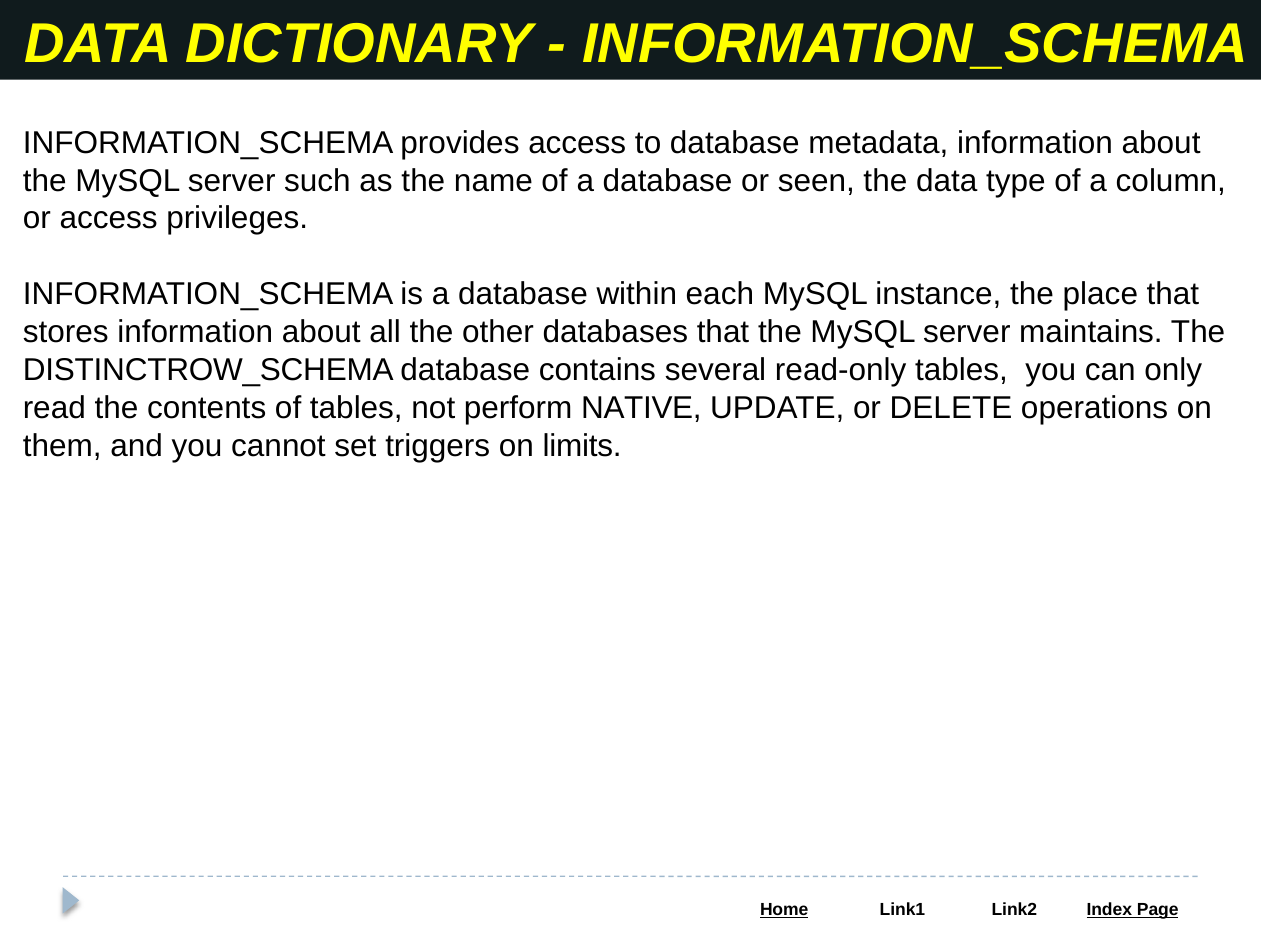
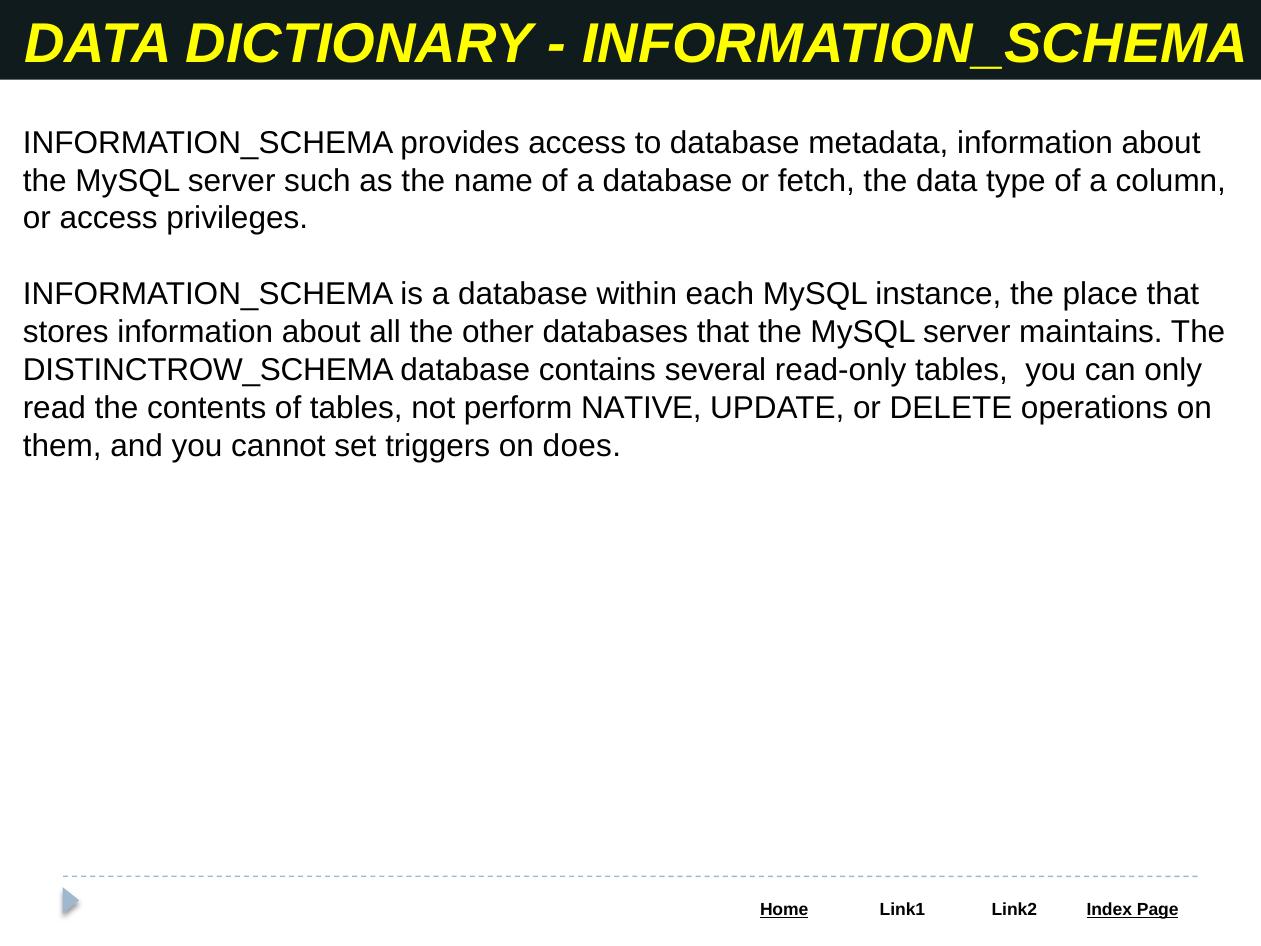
seen: seen -> fetch (816, 181)
limits: limits -> does (582, 445)
